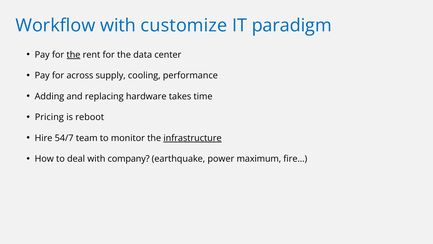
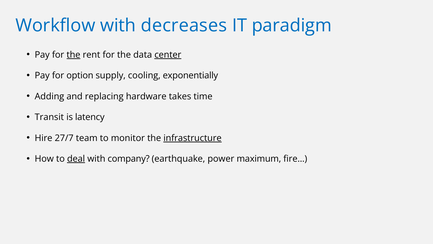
customize: customize -> decreases (184, 26)
center underline: none -> present (168, 55)
across: across -> option (80, 75)
performance: performance -> exponentially (190, 75)
Pricing: Pricing -> Transit (49, 117)
reboot: reboot -> latency (90, 117)
54/7: 54/7 -> 27/7 (64, 138)
deal underline: none -> present (76, 159)
